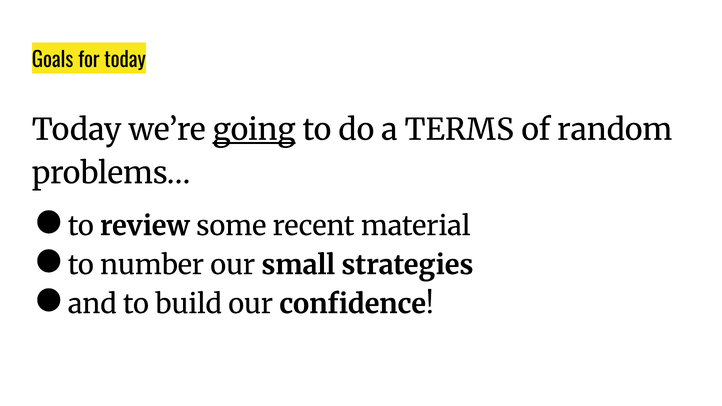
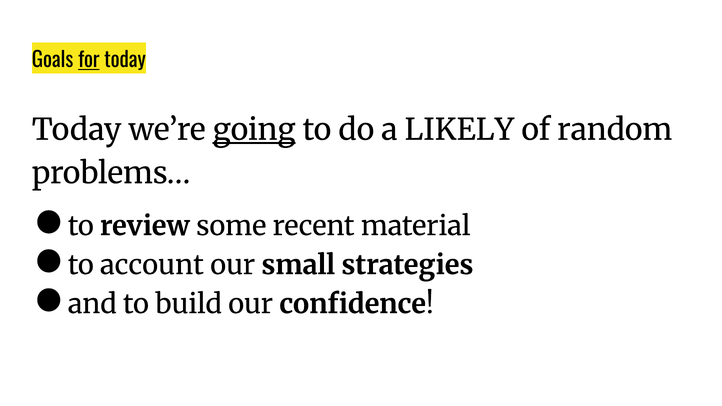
for underline: none -> present (89, 61)
TERMS: TERMS -> LIKELY (459, 130)
number: number -> account (152, 265)
